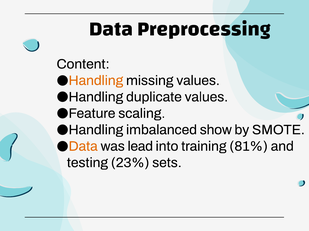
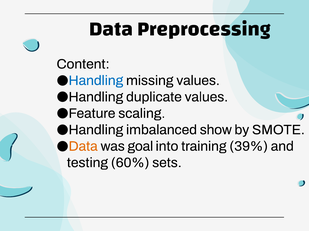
Handling colour: orange -> blue (96, 81)
lead: lead -> goal (140, 147)
81%: 81% -> 39% (249, 147)
23%: 23% -> 60% (130, 163)
